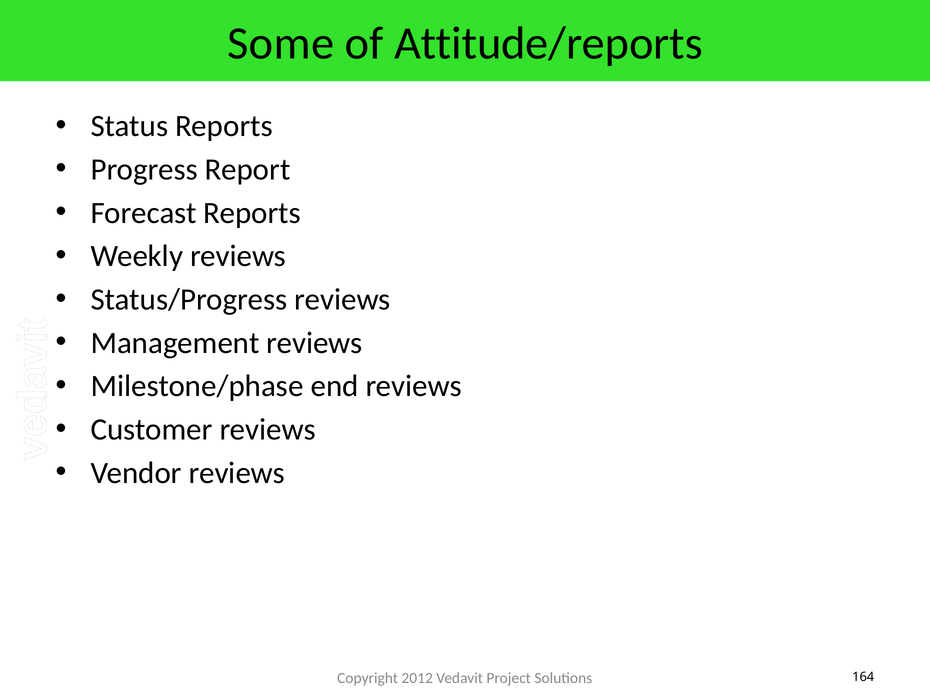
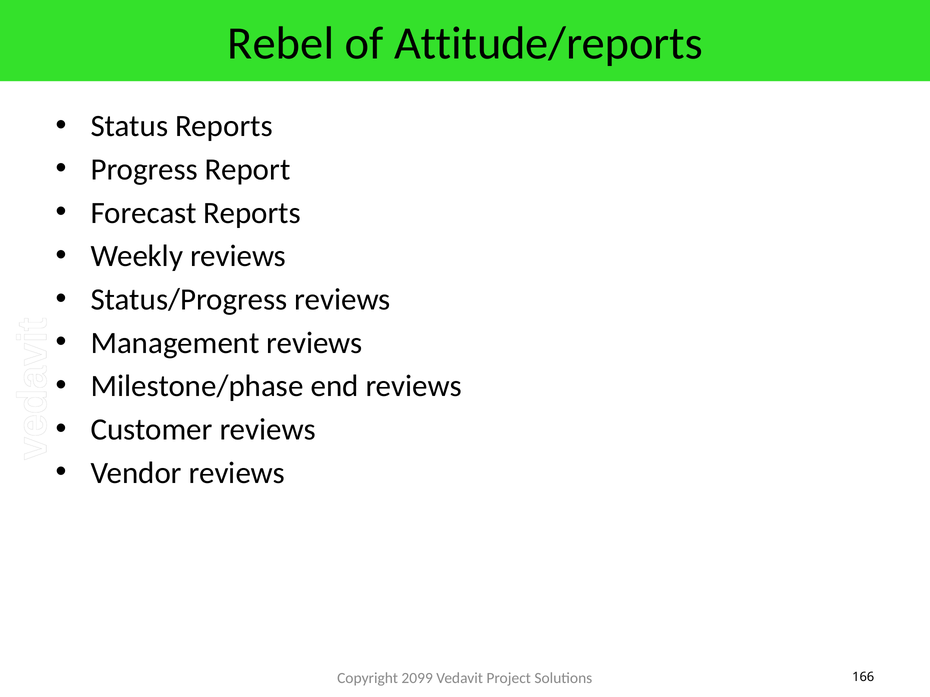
Some: Some -> Rebel (281, 43)
2012: 2012 -> 2099 (417, 679)
164: 164 -> 166 (863, 677)
